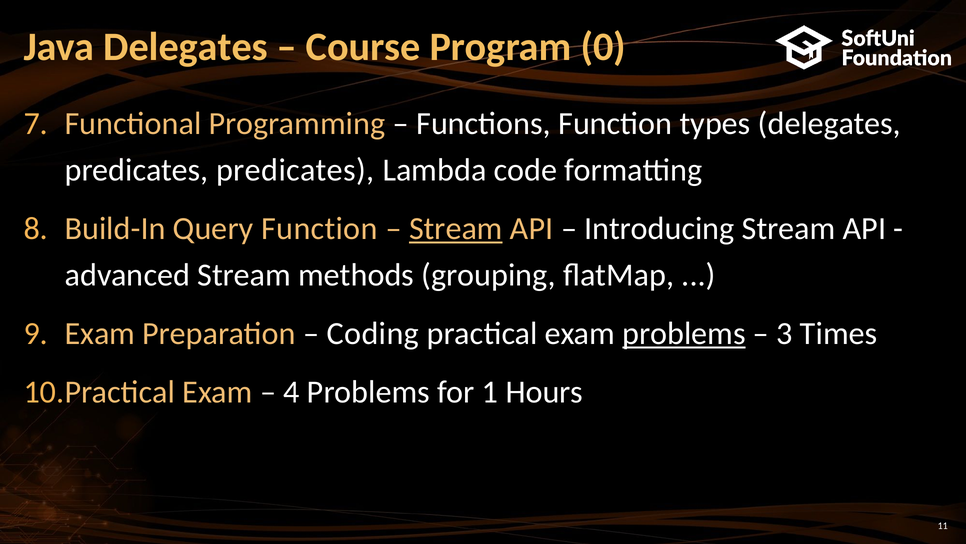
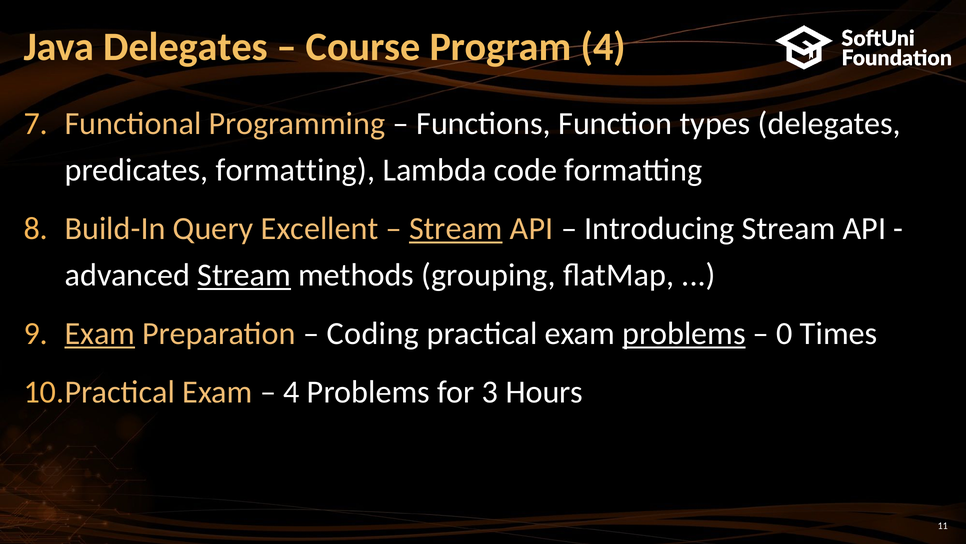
Program 0: 0 -> 4 (603, 47)
predicates predicates: predicates -> formatting (295, 170)
Query Function: Function -> Excellent (320, 228)
Stream underline: none -> present (244, 275)
Exam underline: none -> present (100, 333)
3: 3 -> 0 (784, 333)
1: 1 -> 3 (490, 392)
